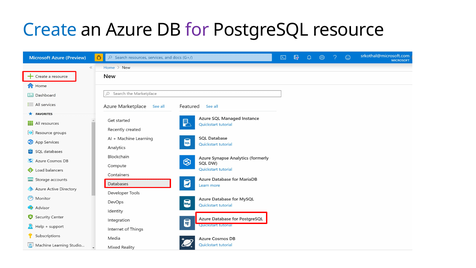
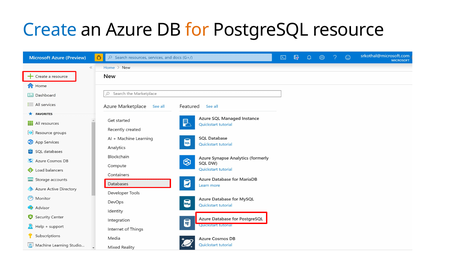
for colour: purple -> orange (197, 30)
